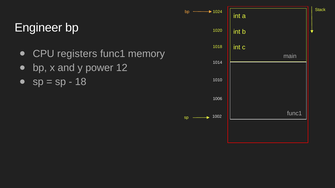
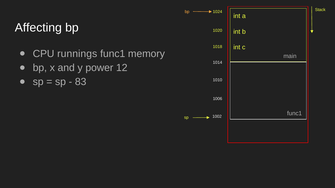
Engineer: Engineer -> Affecting (38, 28)
registers: registers -> runnings (77, 54)
18: 18 -> 83 (81, 82)
